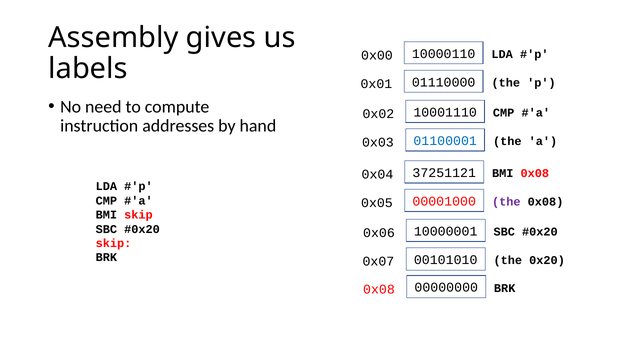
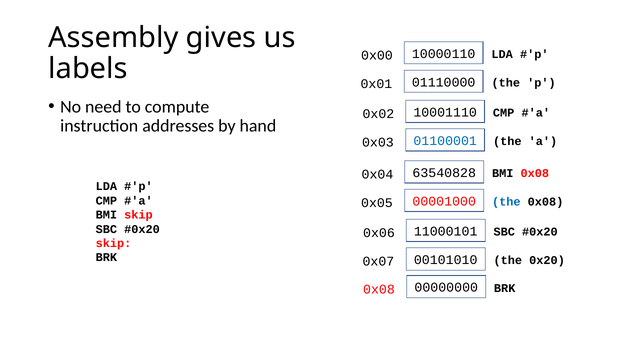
37251121: 37251121 -> 63540828 (444, 173)
the colour: purple -> blue (506, 202)
10000001: 10000001 -> 11000101 (446, 232)
